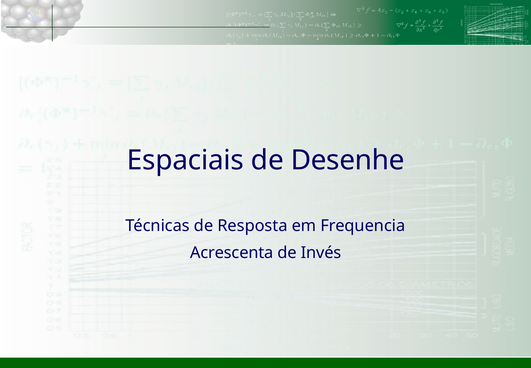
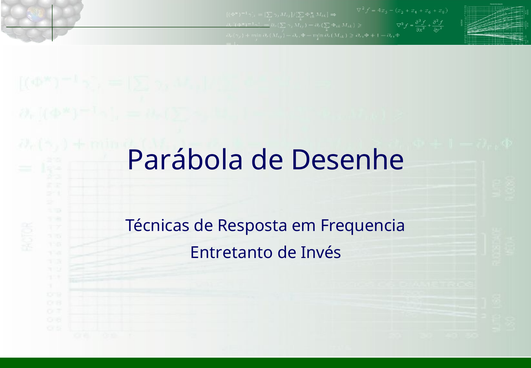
Espaciais: Espaciais -> Parábola (185, 160)
Acrescenta: Acrescenta -> Entretanto (232, 252)
